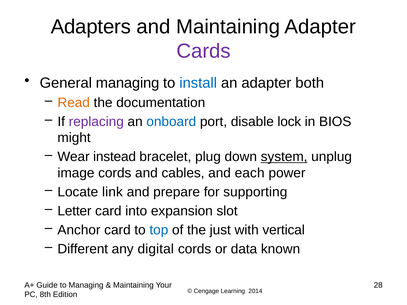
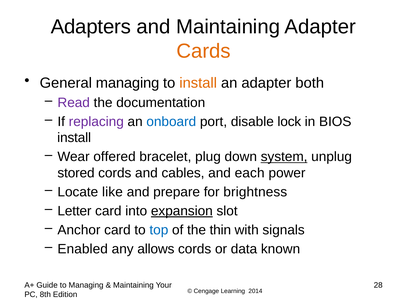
Cards colour: purple -> orange (203, 51)
install colour: blue -> orange (198, 83)
Read colour: orange -> purple (74, 103)
might: might -> install (74, 138)
instead: instead -> offered (114, 157)
image: image -> stored (76, 173)
link: link -> like (112, 192)
supporting: supporting -> brightness (255, 192)
expansion underline: none -> present (182, 211)
just: just -> thin (220, 230)
vertical: vertical -> signals (284, 230)
Different: Different -> Enabled (83, 249)
digital: digital -> allows (156, 249)
